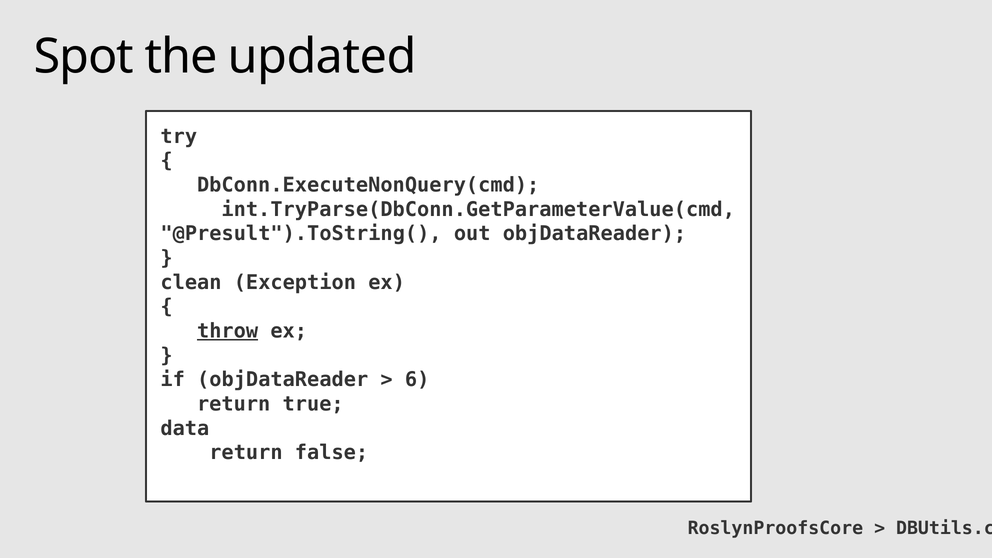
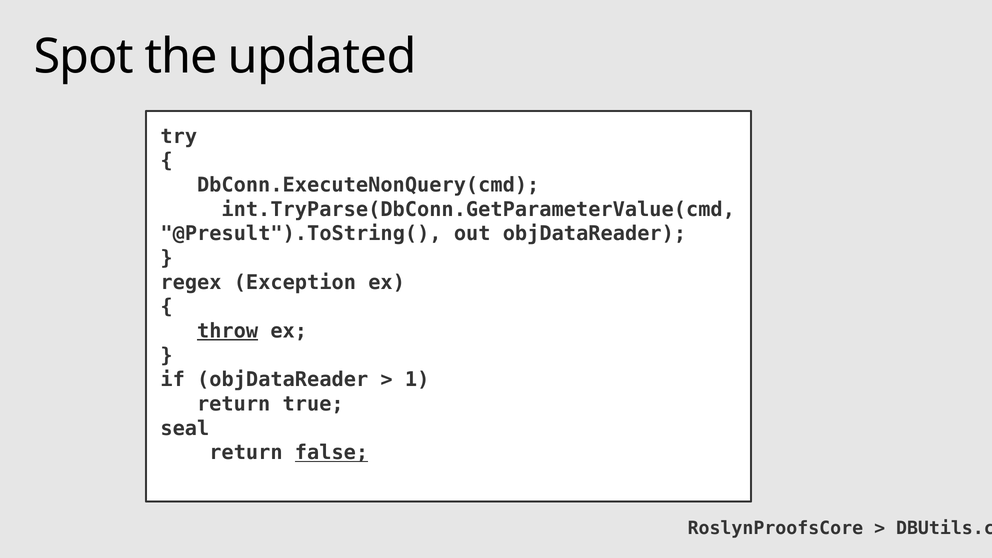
clean: clean -> regex (191, 282)
6: 6 -> 1 (417, 380)
data: data -> seal (185, 428)
false underline: none -> present (332, 453)
